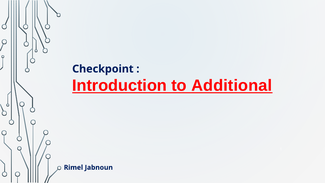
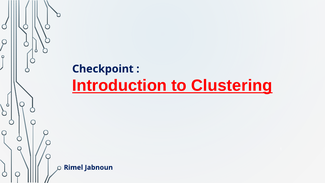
Additional: Additional -> Clustering (232, 85)
